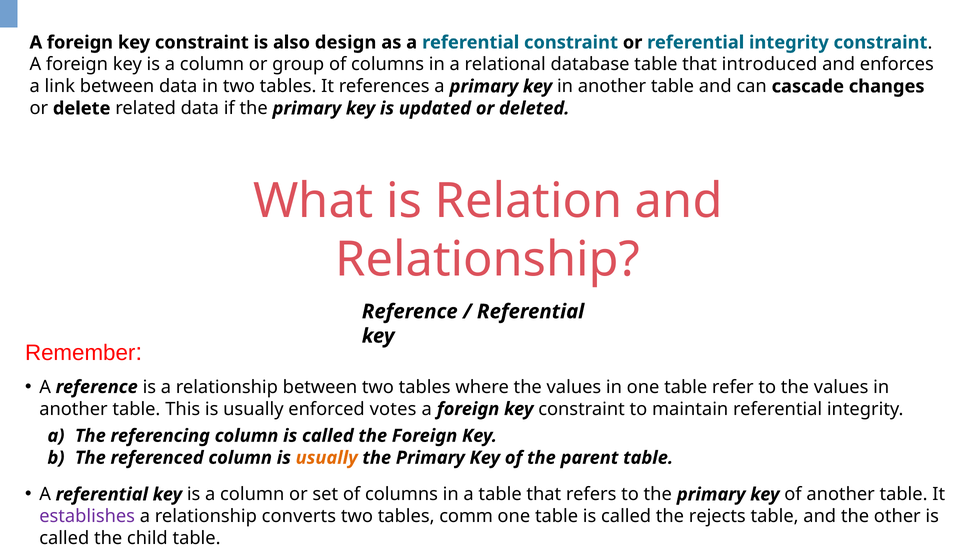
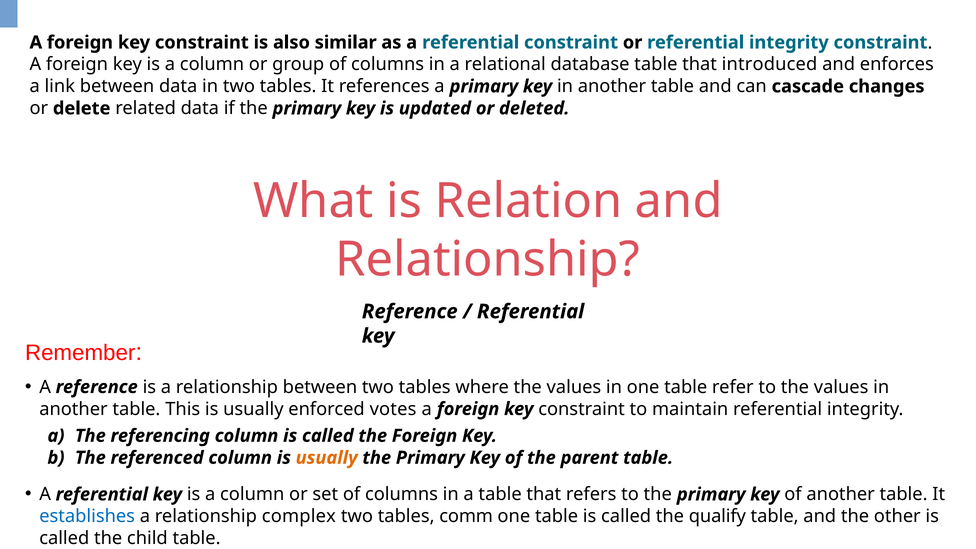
design: design -> similar (346, 42)
establishes colour: purple -> blue (87, 516)
converts: converts -> complex (299, 516)
rejects: rejects -> qualify (717, 516)
